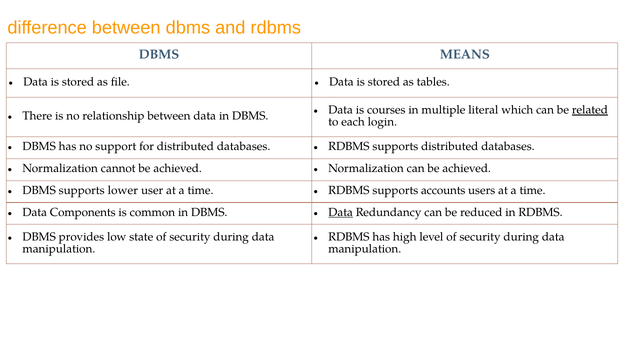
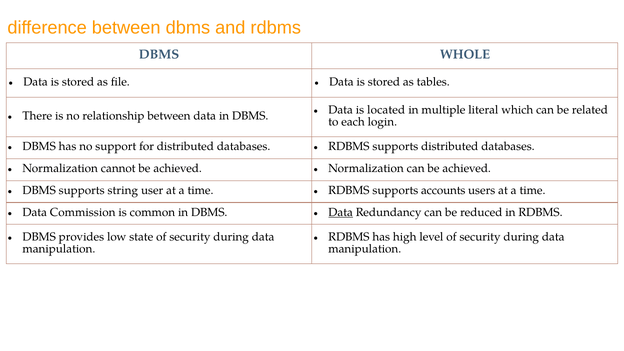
MEANS: MEANS -> WHOLE (465, 54)
courses: courses -> located (386, 110)
related underline: present -> none (590, 110)
lower: lower -> string (123, 190)
Components: Components -> Commission (83, 212)
